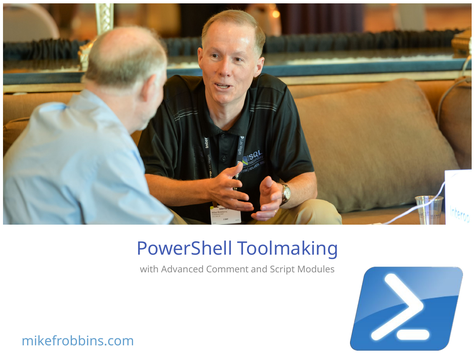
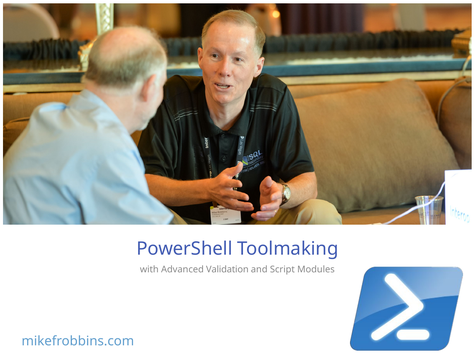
Comment: Comment -> Validation (227, 270)
